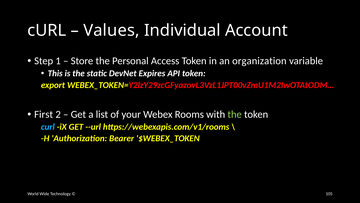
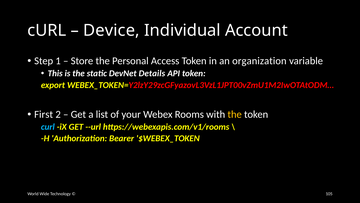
Values: Values -> Device (111, 30)
Expires: Expires -> Details (152, 73)
the colour: light green -> yellow (235, 114)
